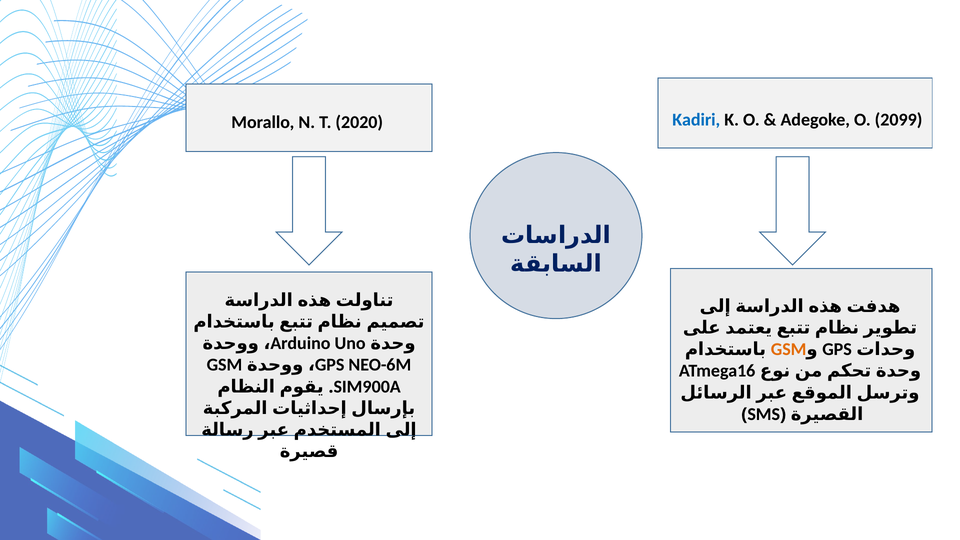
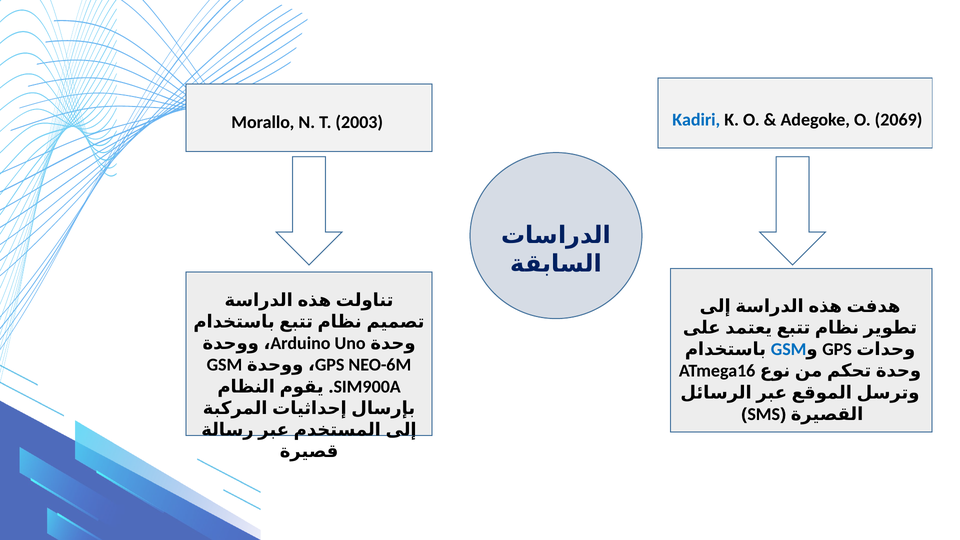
2099: 2099 -> 2069 (899, 120)
2020: 2020 -> 2003 (359, 122)
GSM colour: orange -> blue (789, 349)
